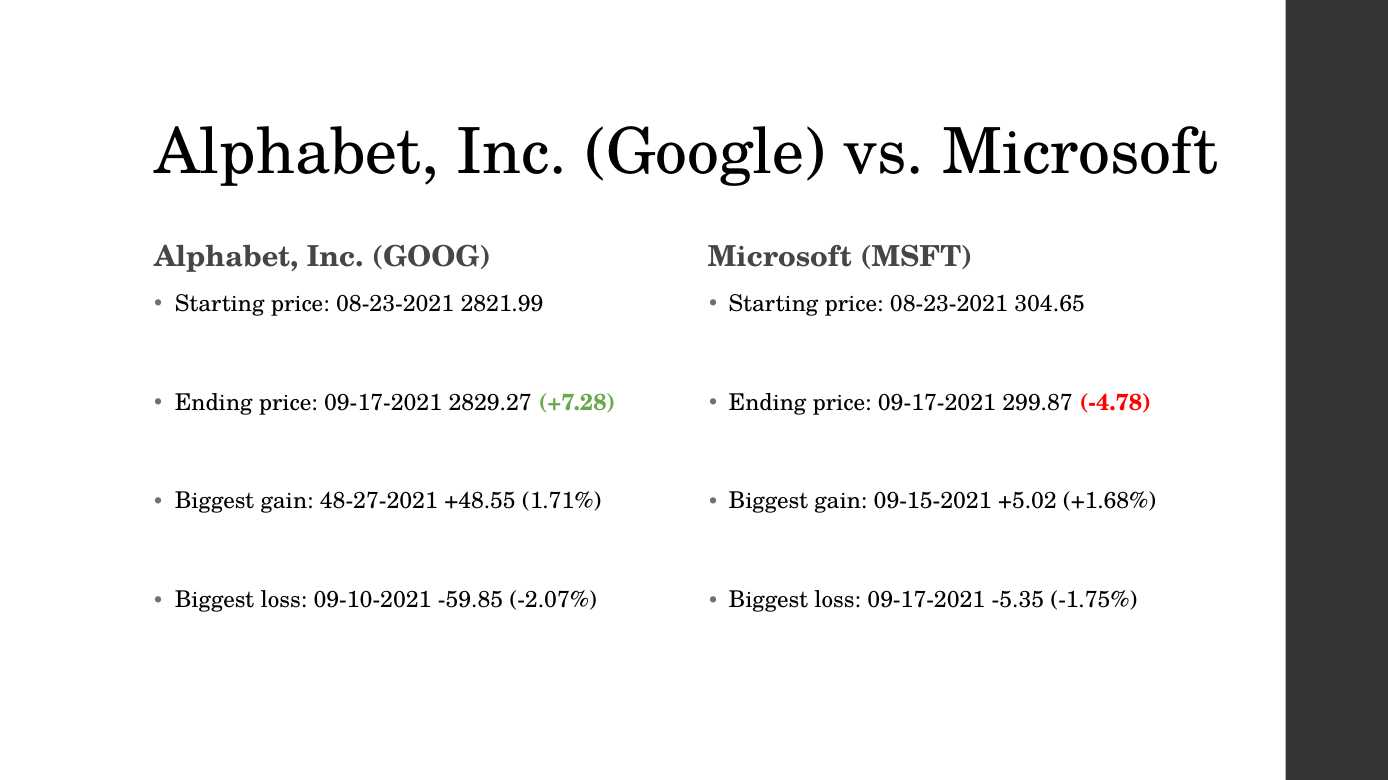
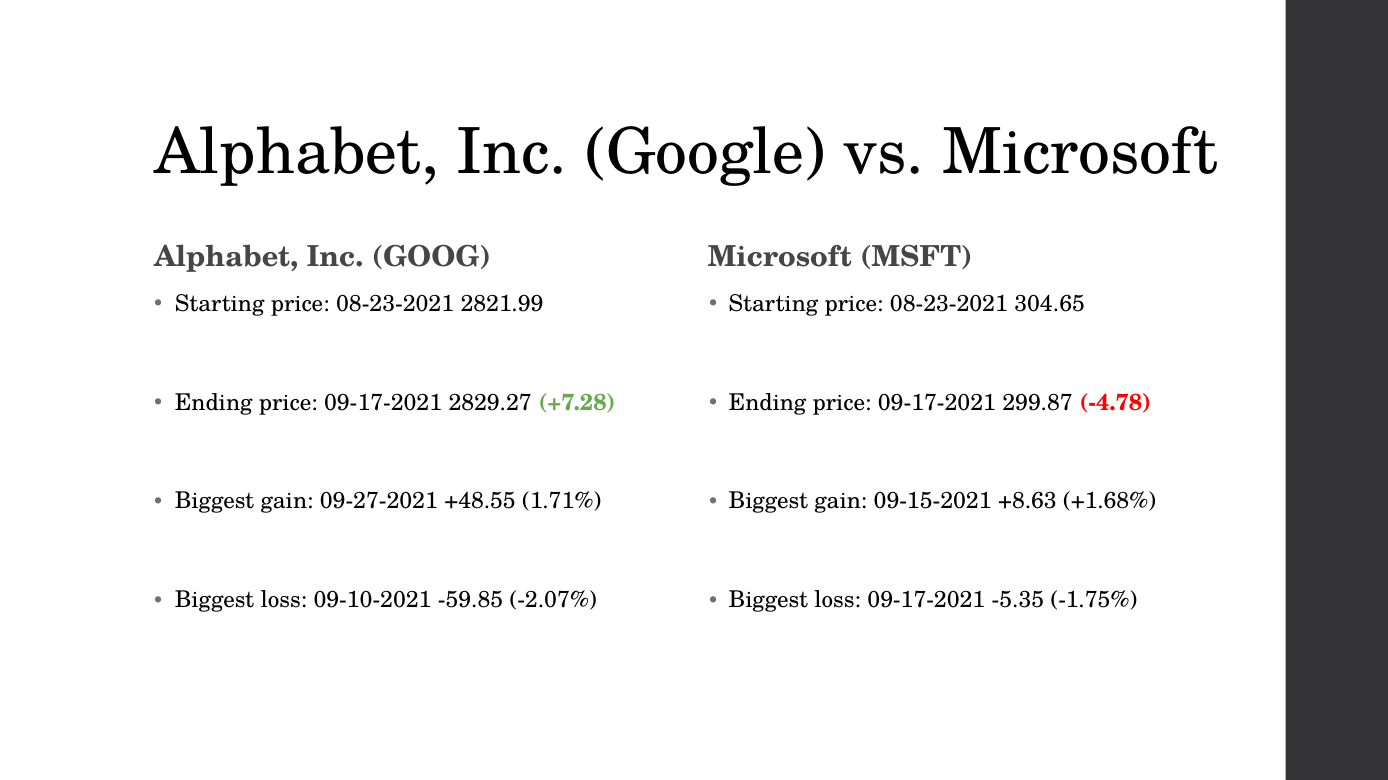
48-27-2021: 48-27-2021 -> 09-27-2021 (379, 502)
+5.02: +5.02 -> +8.63 (1027, 502)
